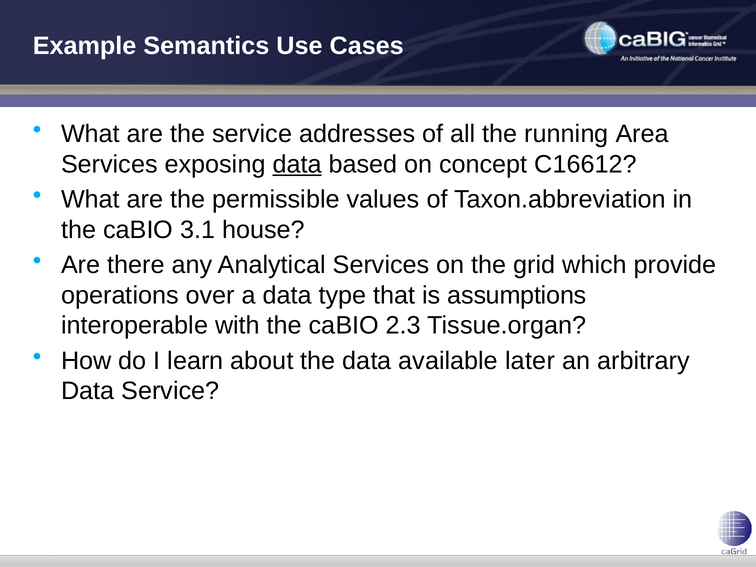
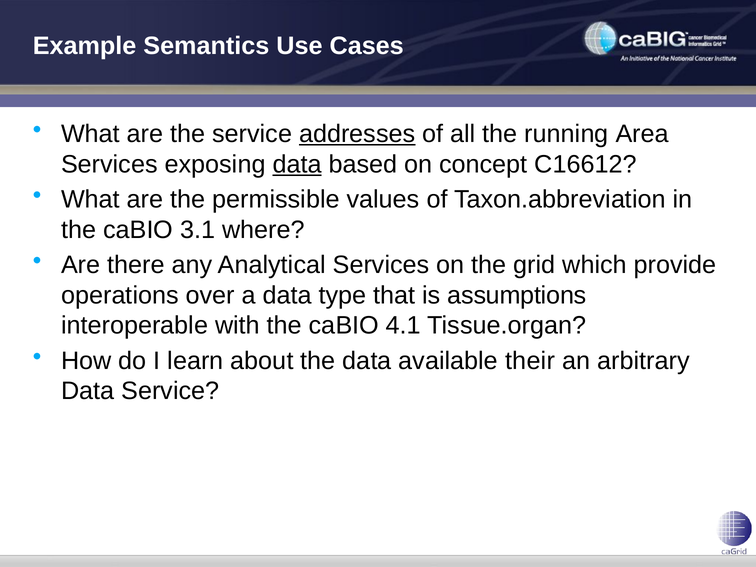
addresses underline: none -> present (357, 134)
house: house -> where (263, 230)
2.3: 2.3 -> 4.1 (403, 326)
later: later -> their (530, 361)
